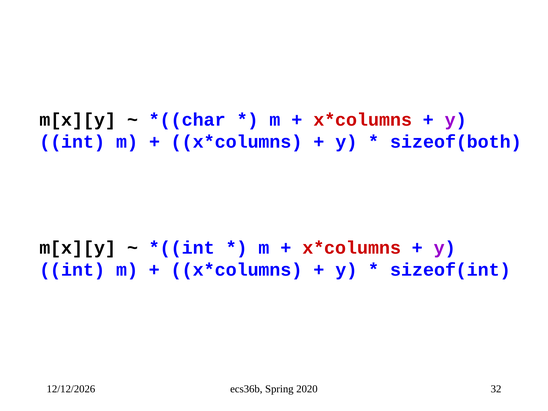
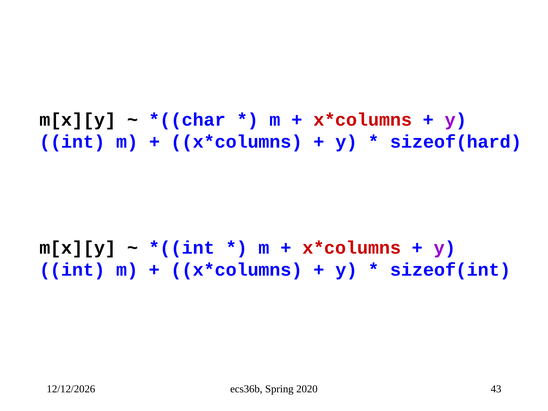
sizeof(both: sizeof(both -> sizeof(hard (456, 142)
32: 32 -> 43 (496, 389)
